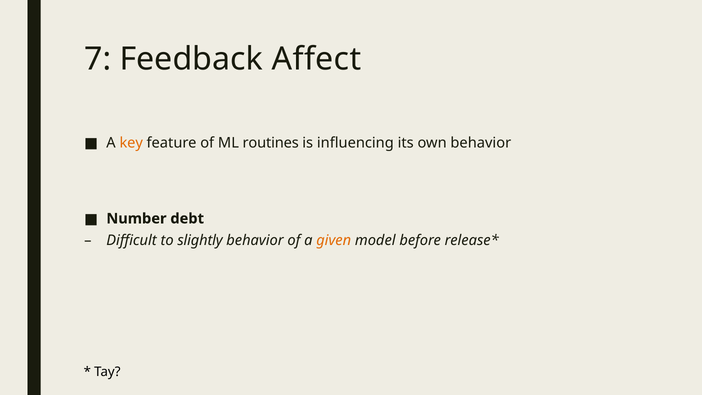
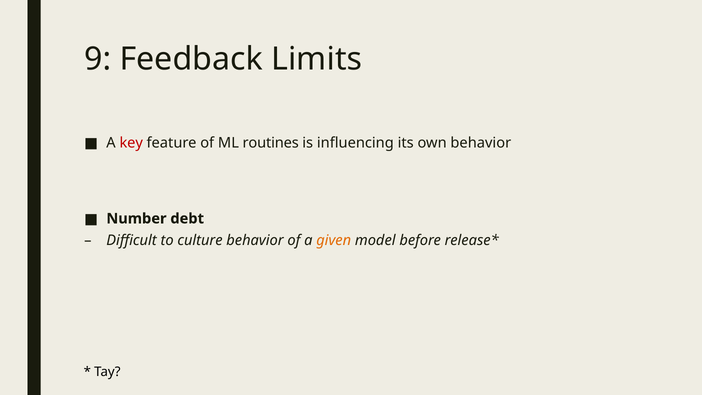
7: 7 -> 9 (98, 59)
Affect: Affect -> Limits (317, 59)
key colour: orange -> red (131, 143)
slightly: slightly -> culture (200, 240)
